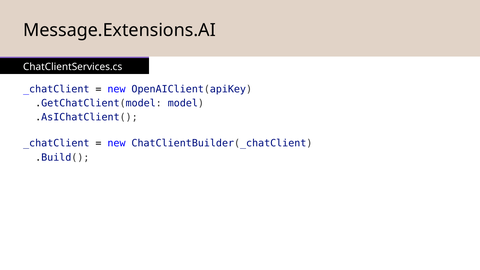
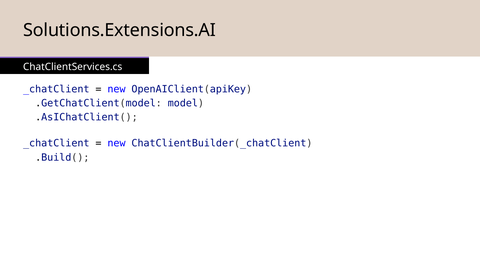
Message.Extensions.AI: Message.Extensions.AI -> Solutions.Extensions.AI (120, 30)
